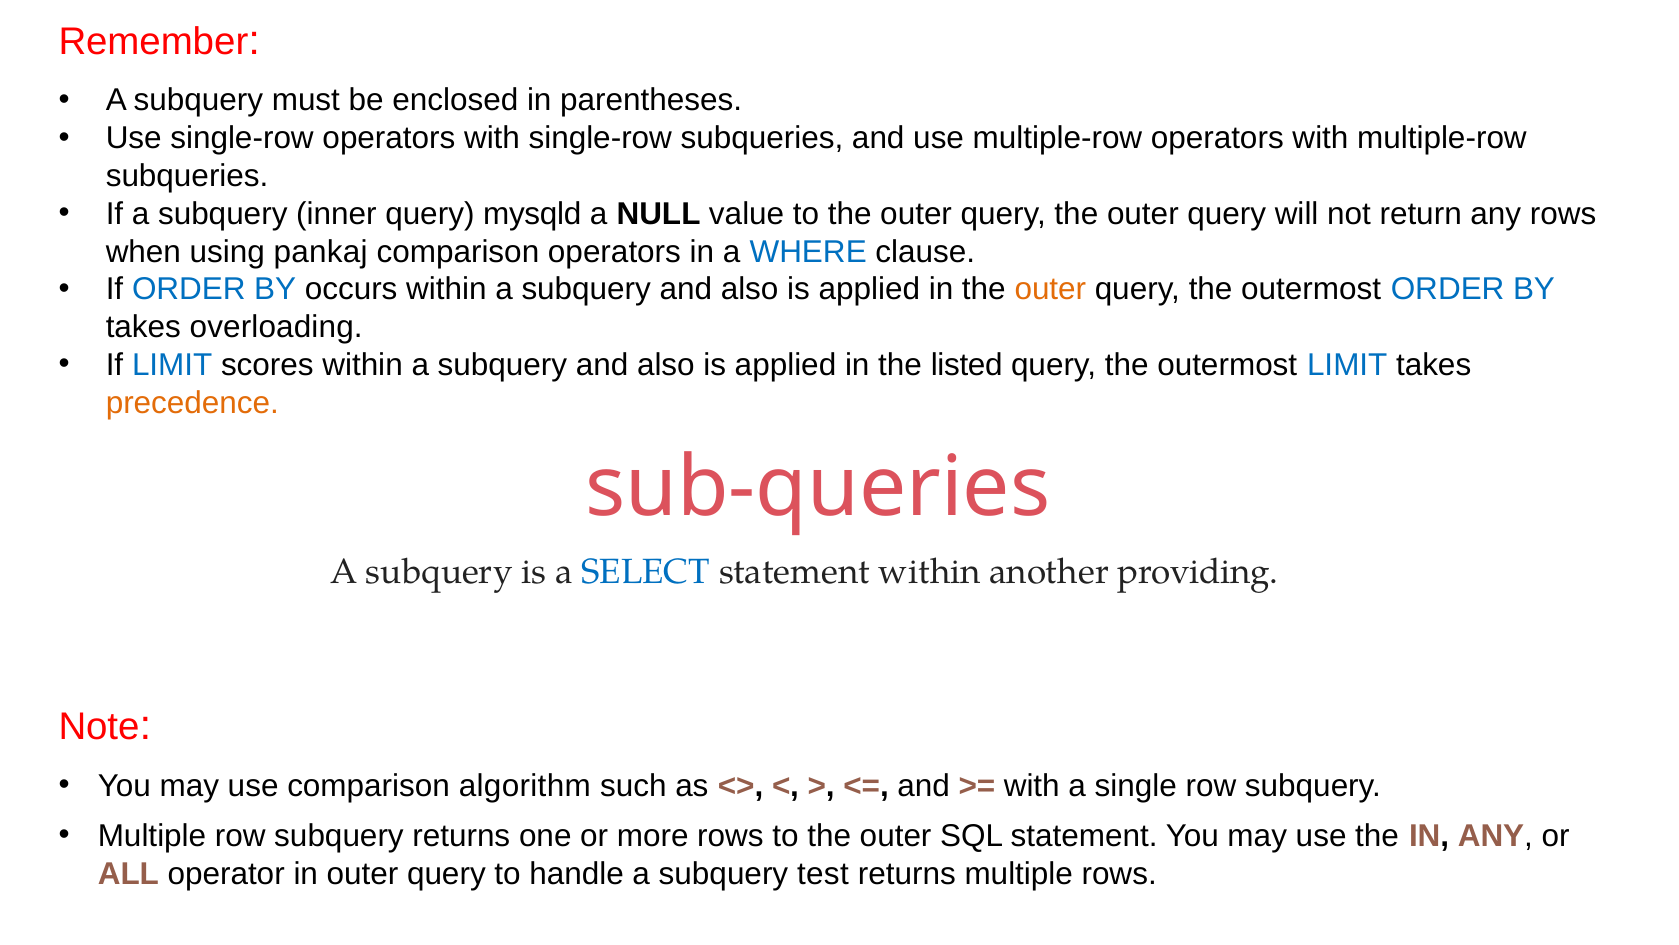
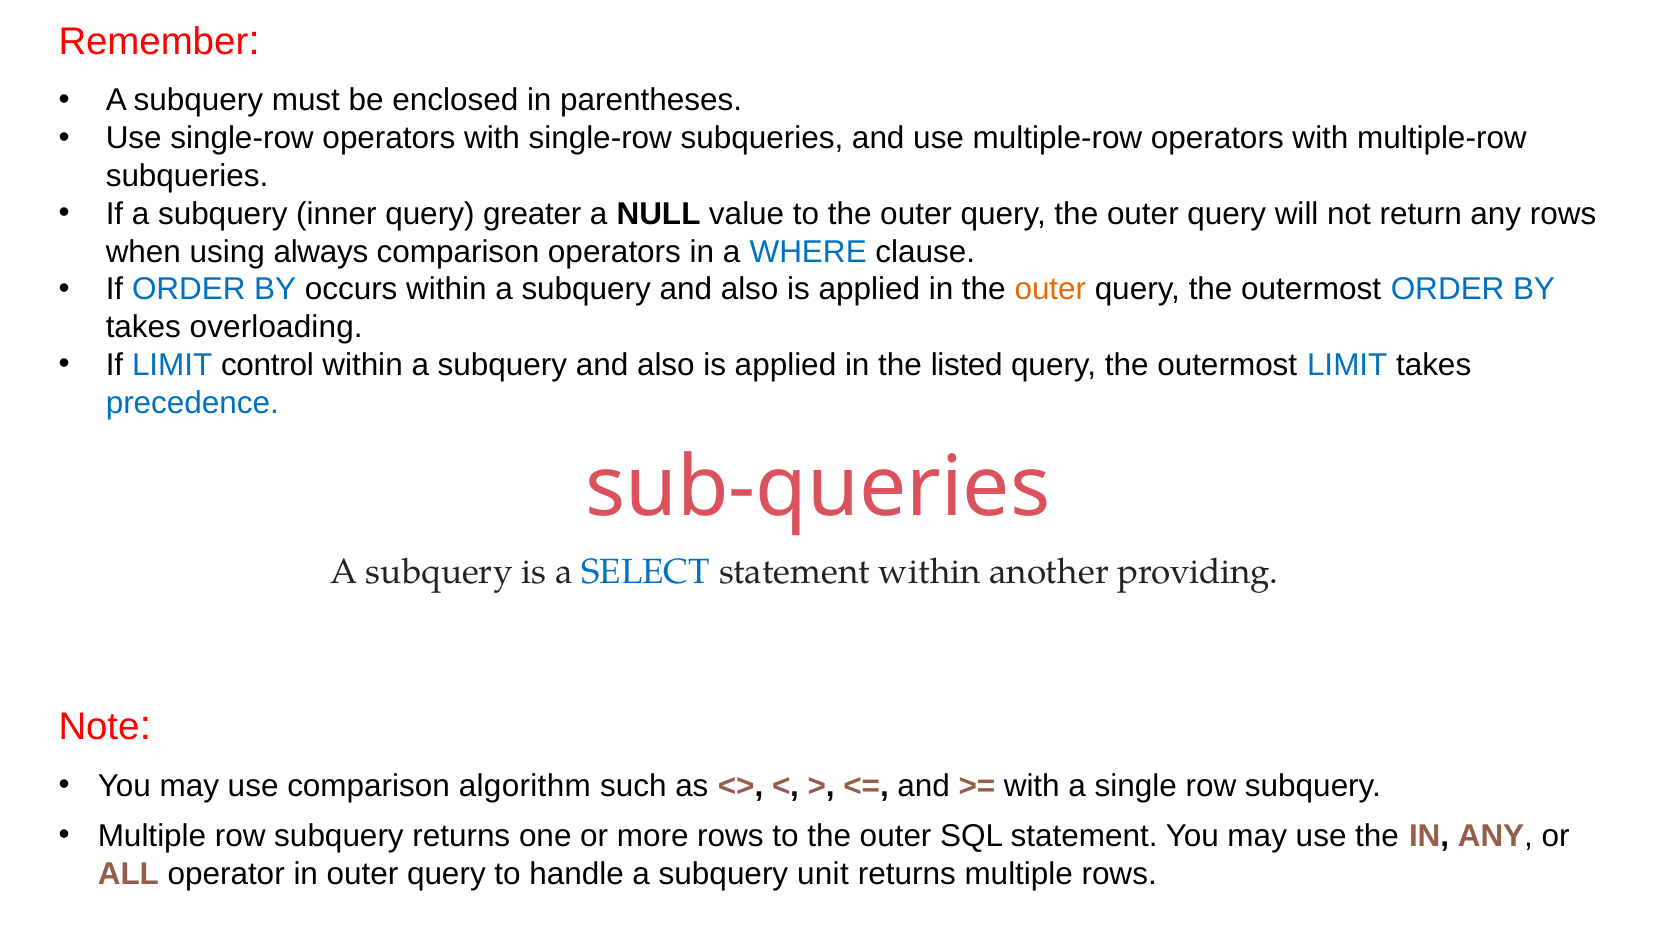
mysqld: mysqld -> greater (532, 214)
pankaj: pankaj -> always (321, 252)
scores: scores -> control (267, 365)
precedence colour: orange -> blue (192, 403)
test: test -> unit (823, 873)
